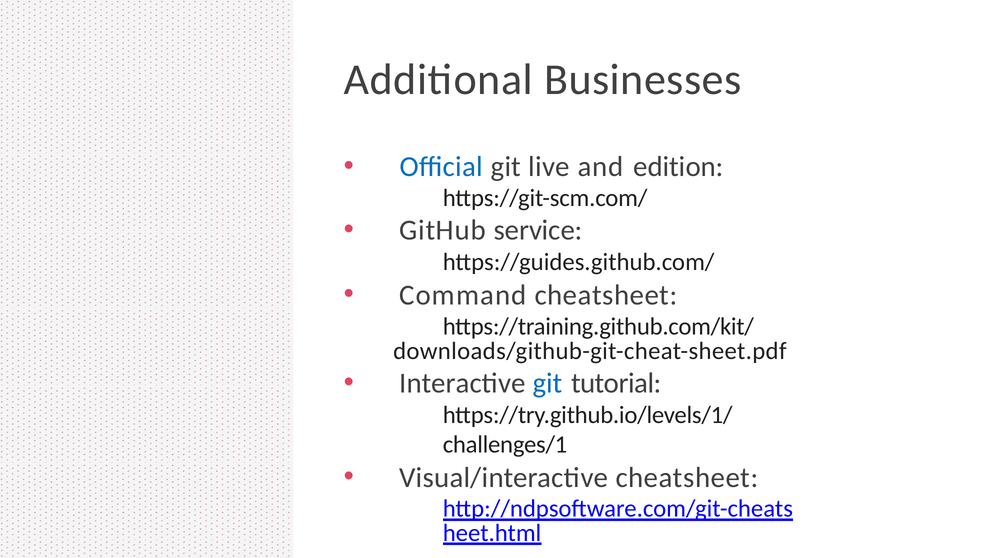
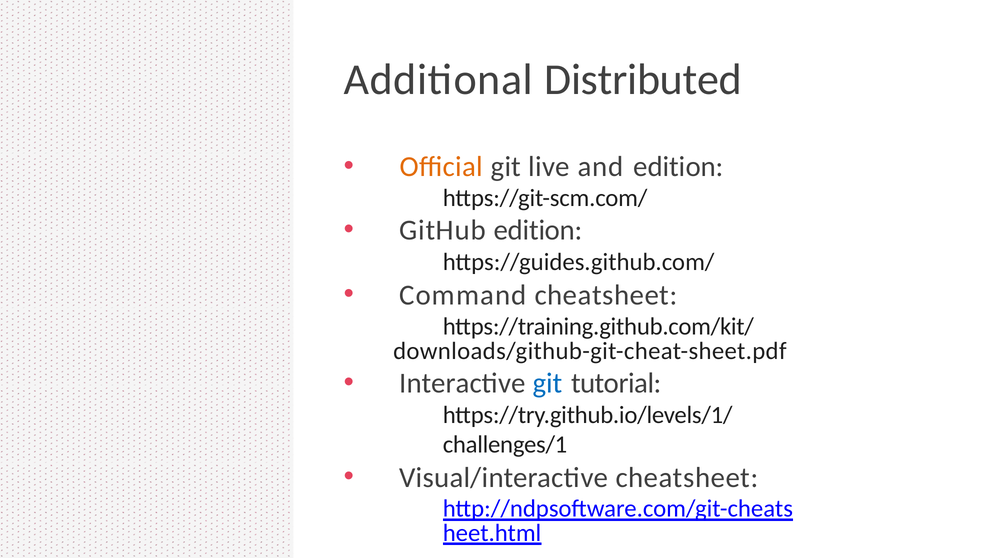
Businesses: Businesses -> Distributed (643, 79)
Oﬃcial colour: blue -> orange (441, 167)
GitHub service: service -> edition (538, 230)
